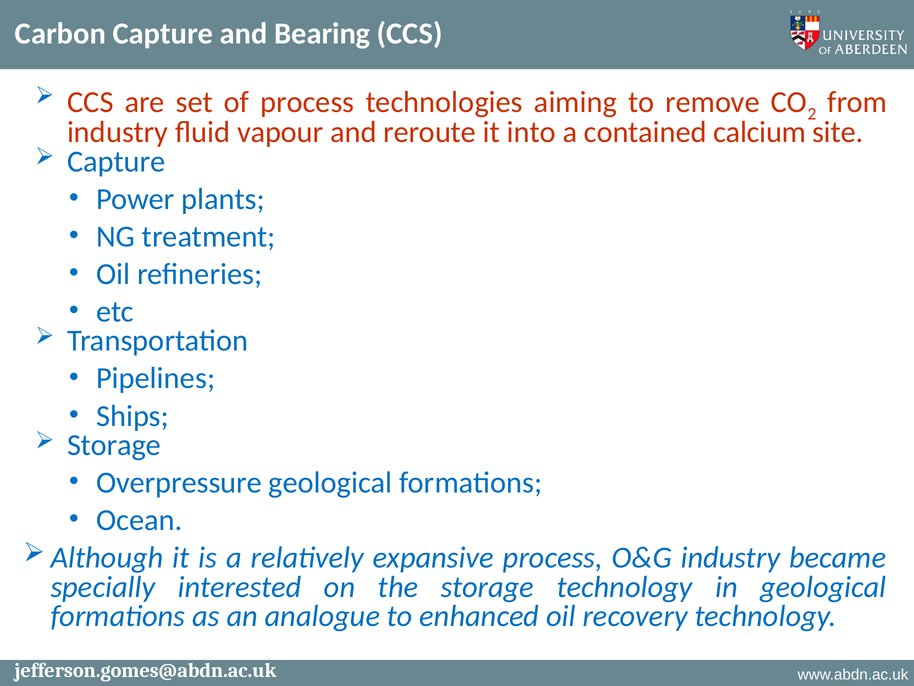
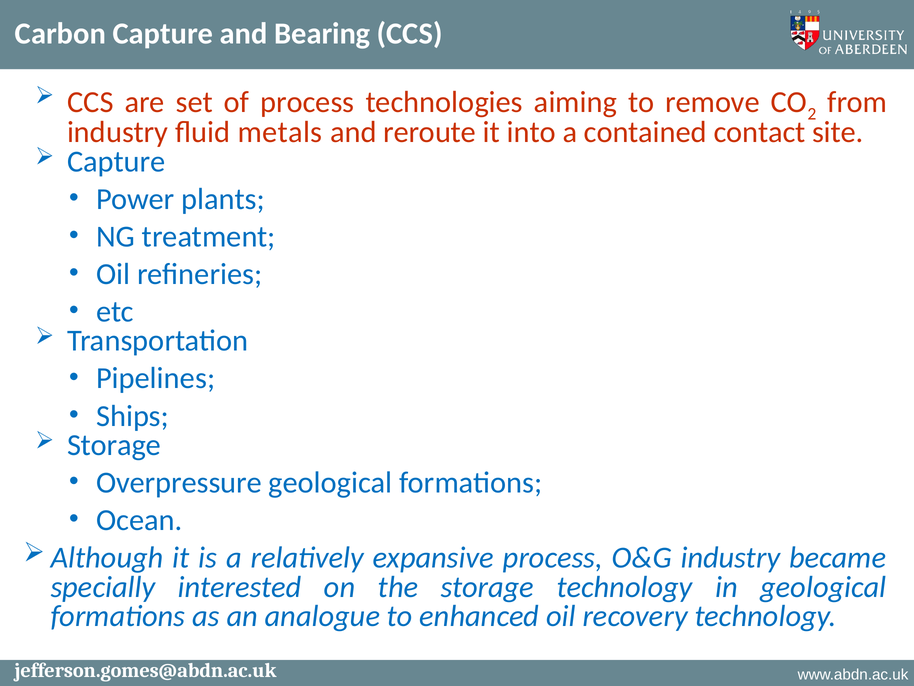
vapour: vapour -> metals (280, 132)
calcium: calcium -> contact (760, 132)
